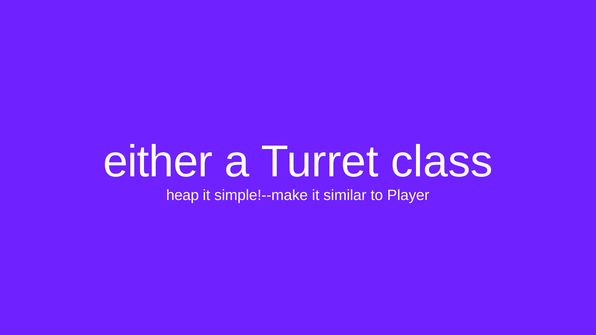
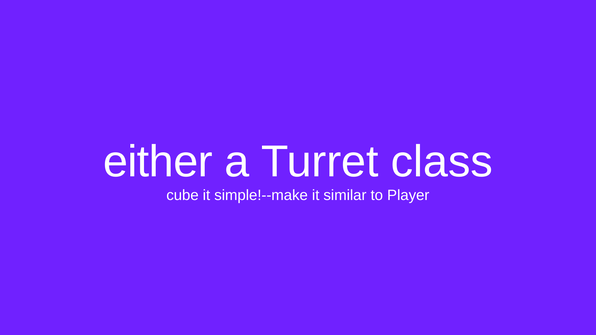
heap: heap -> cube (183, 195)
